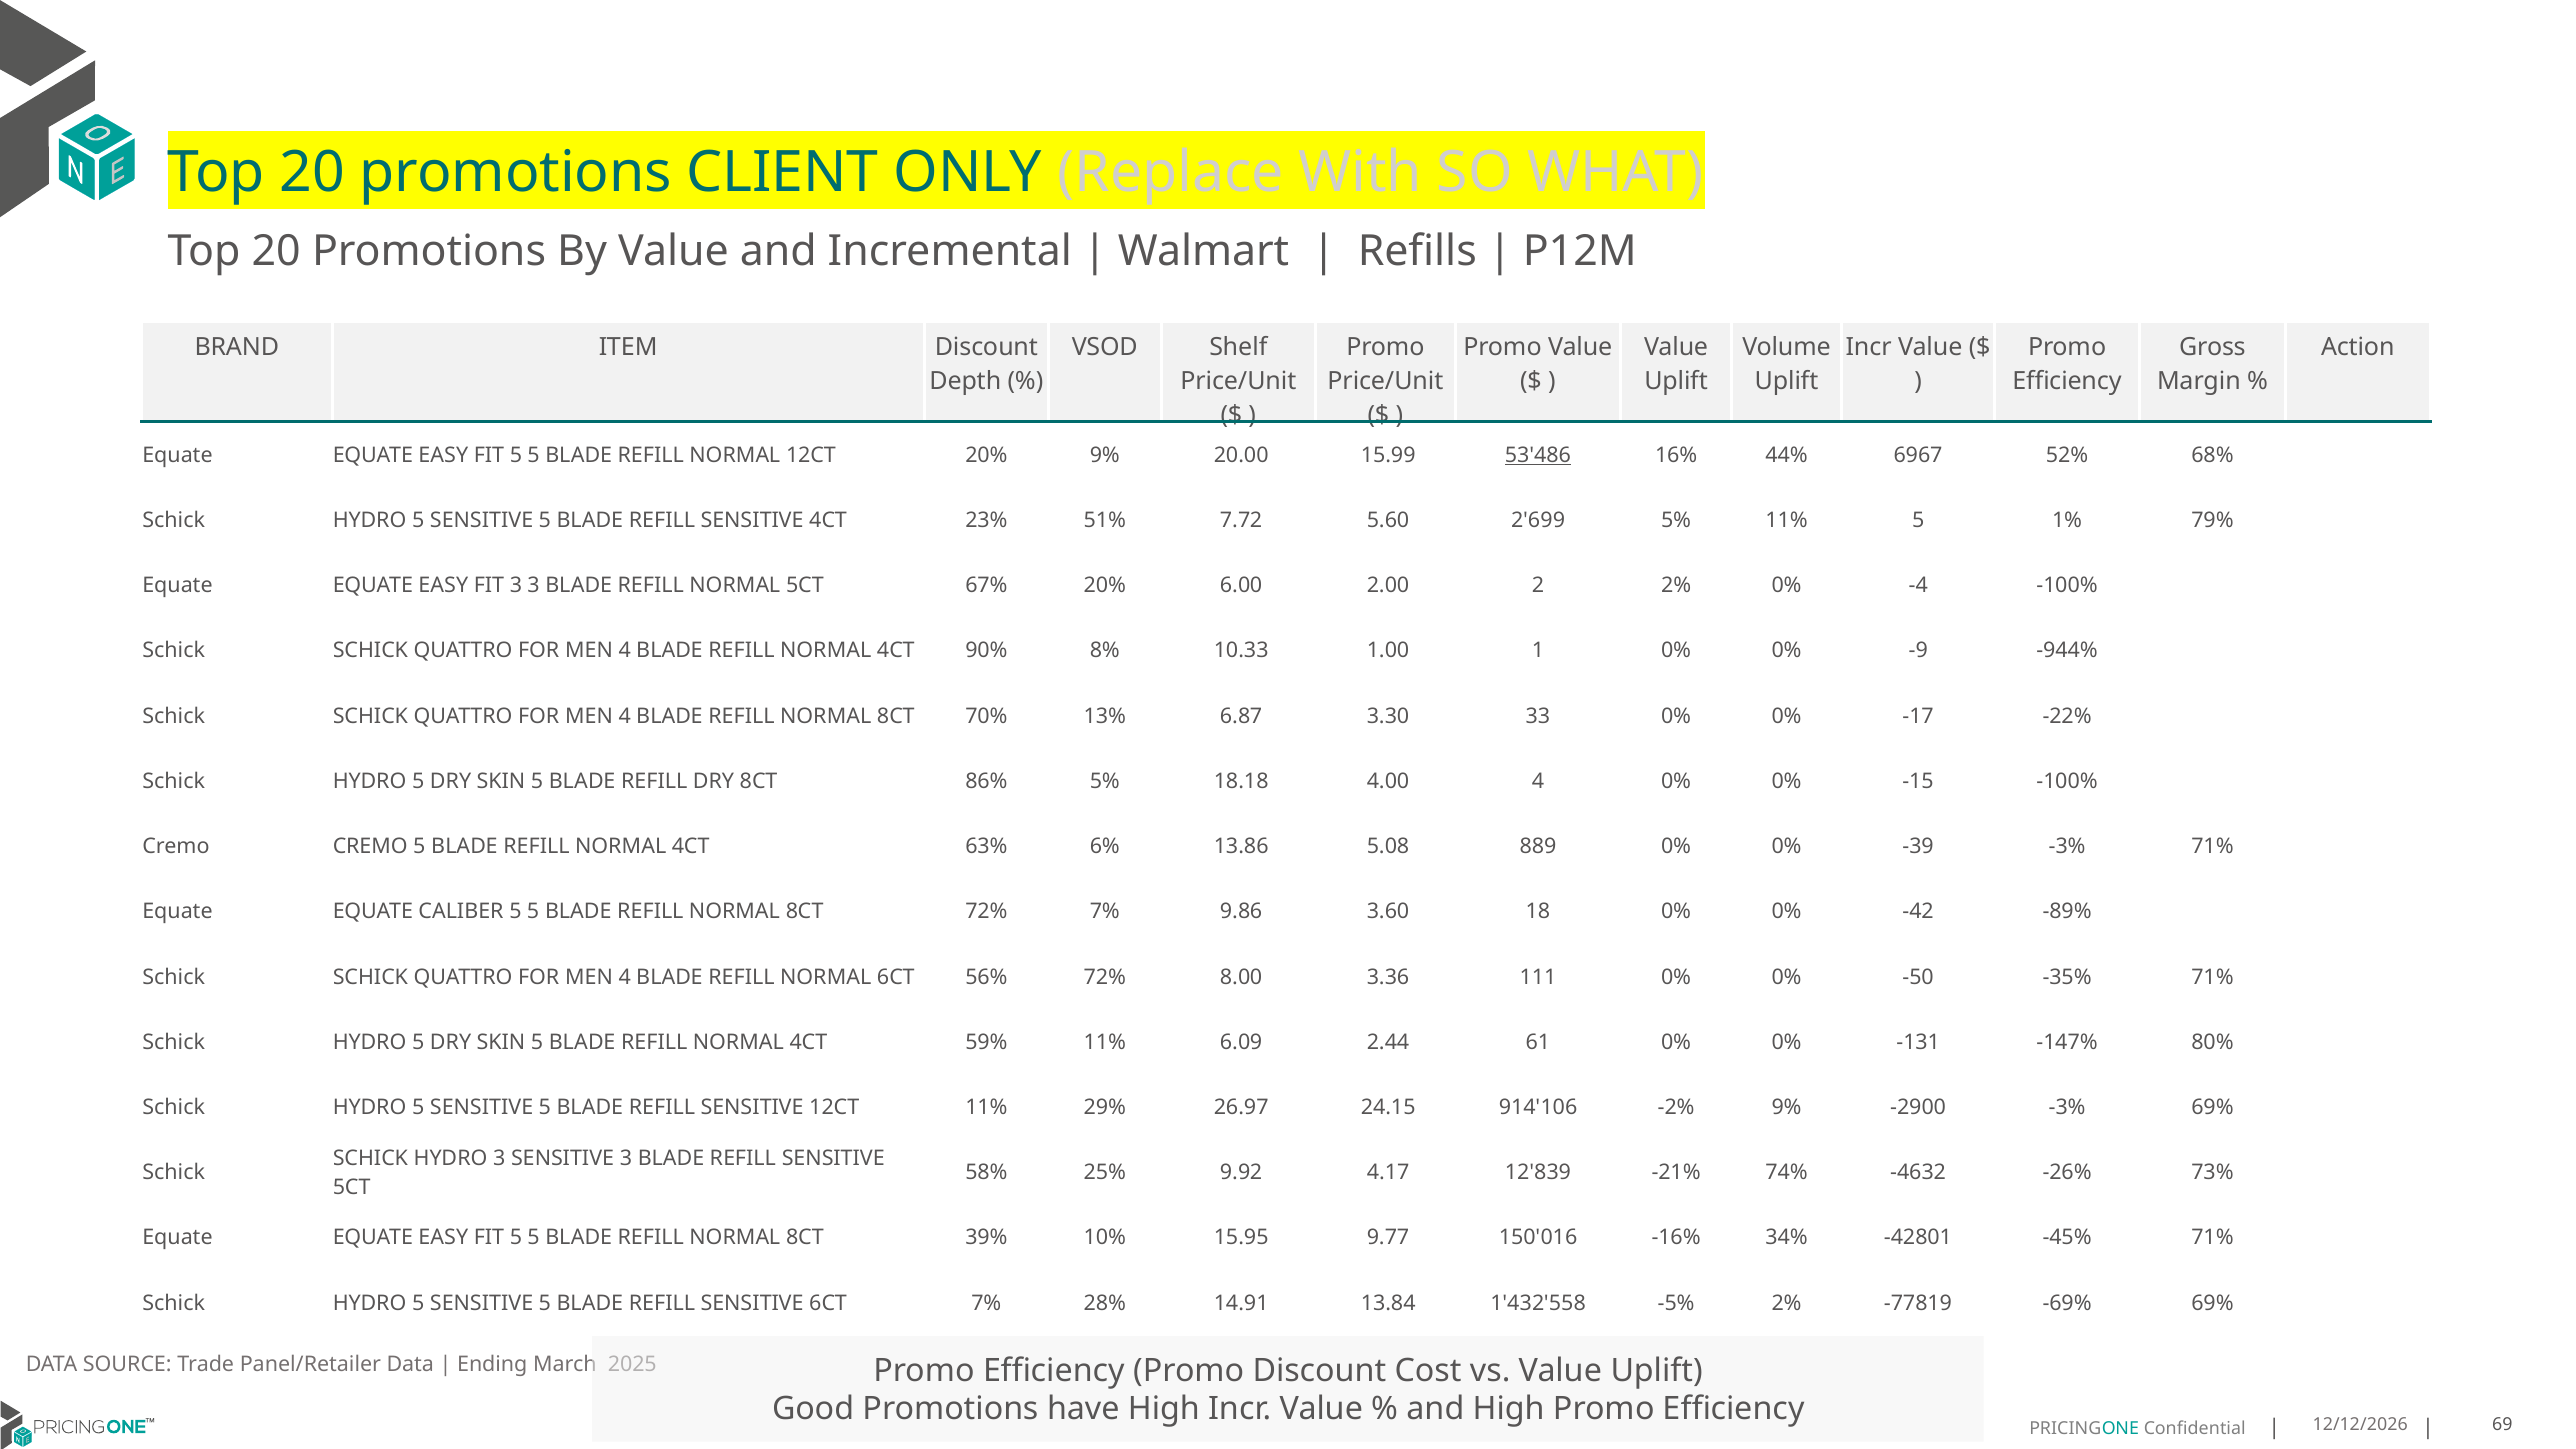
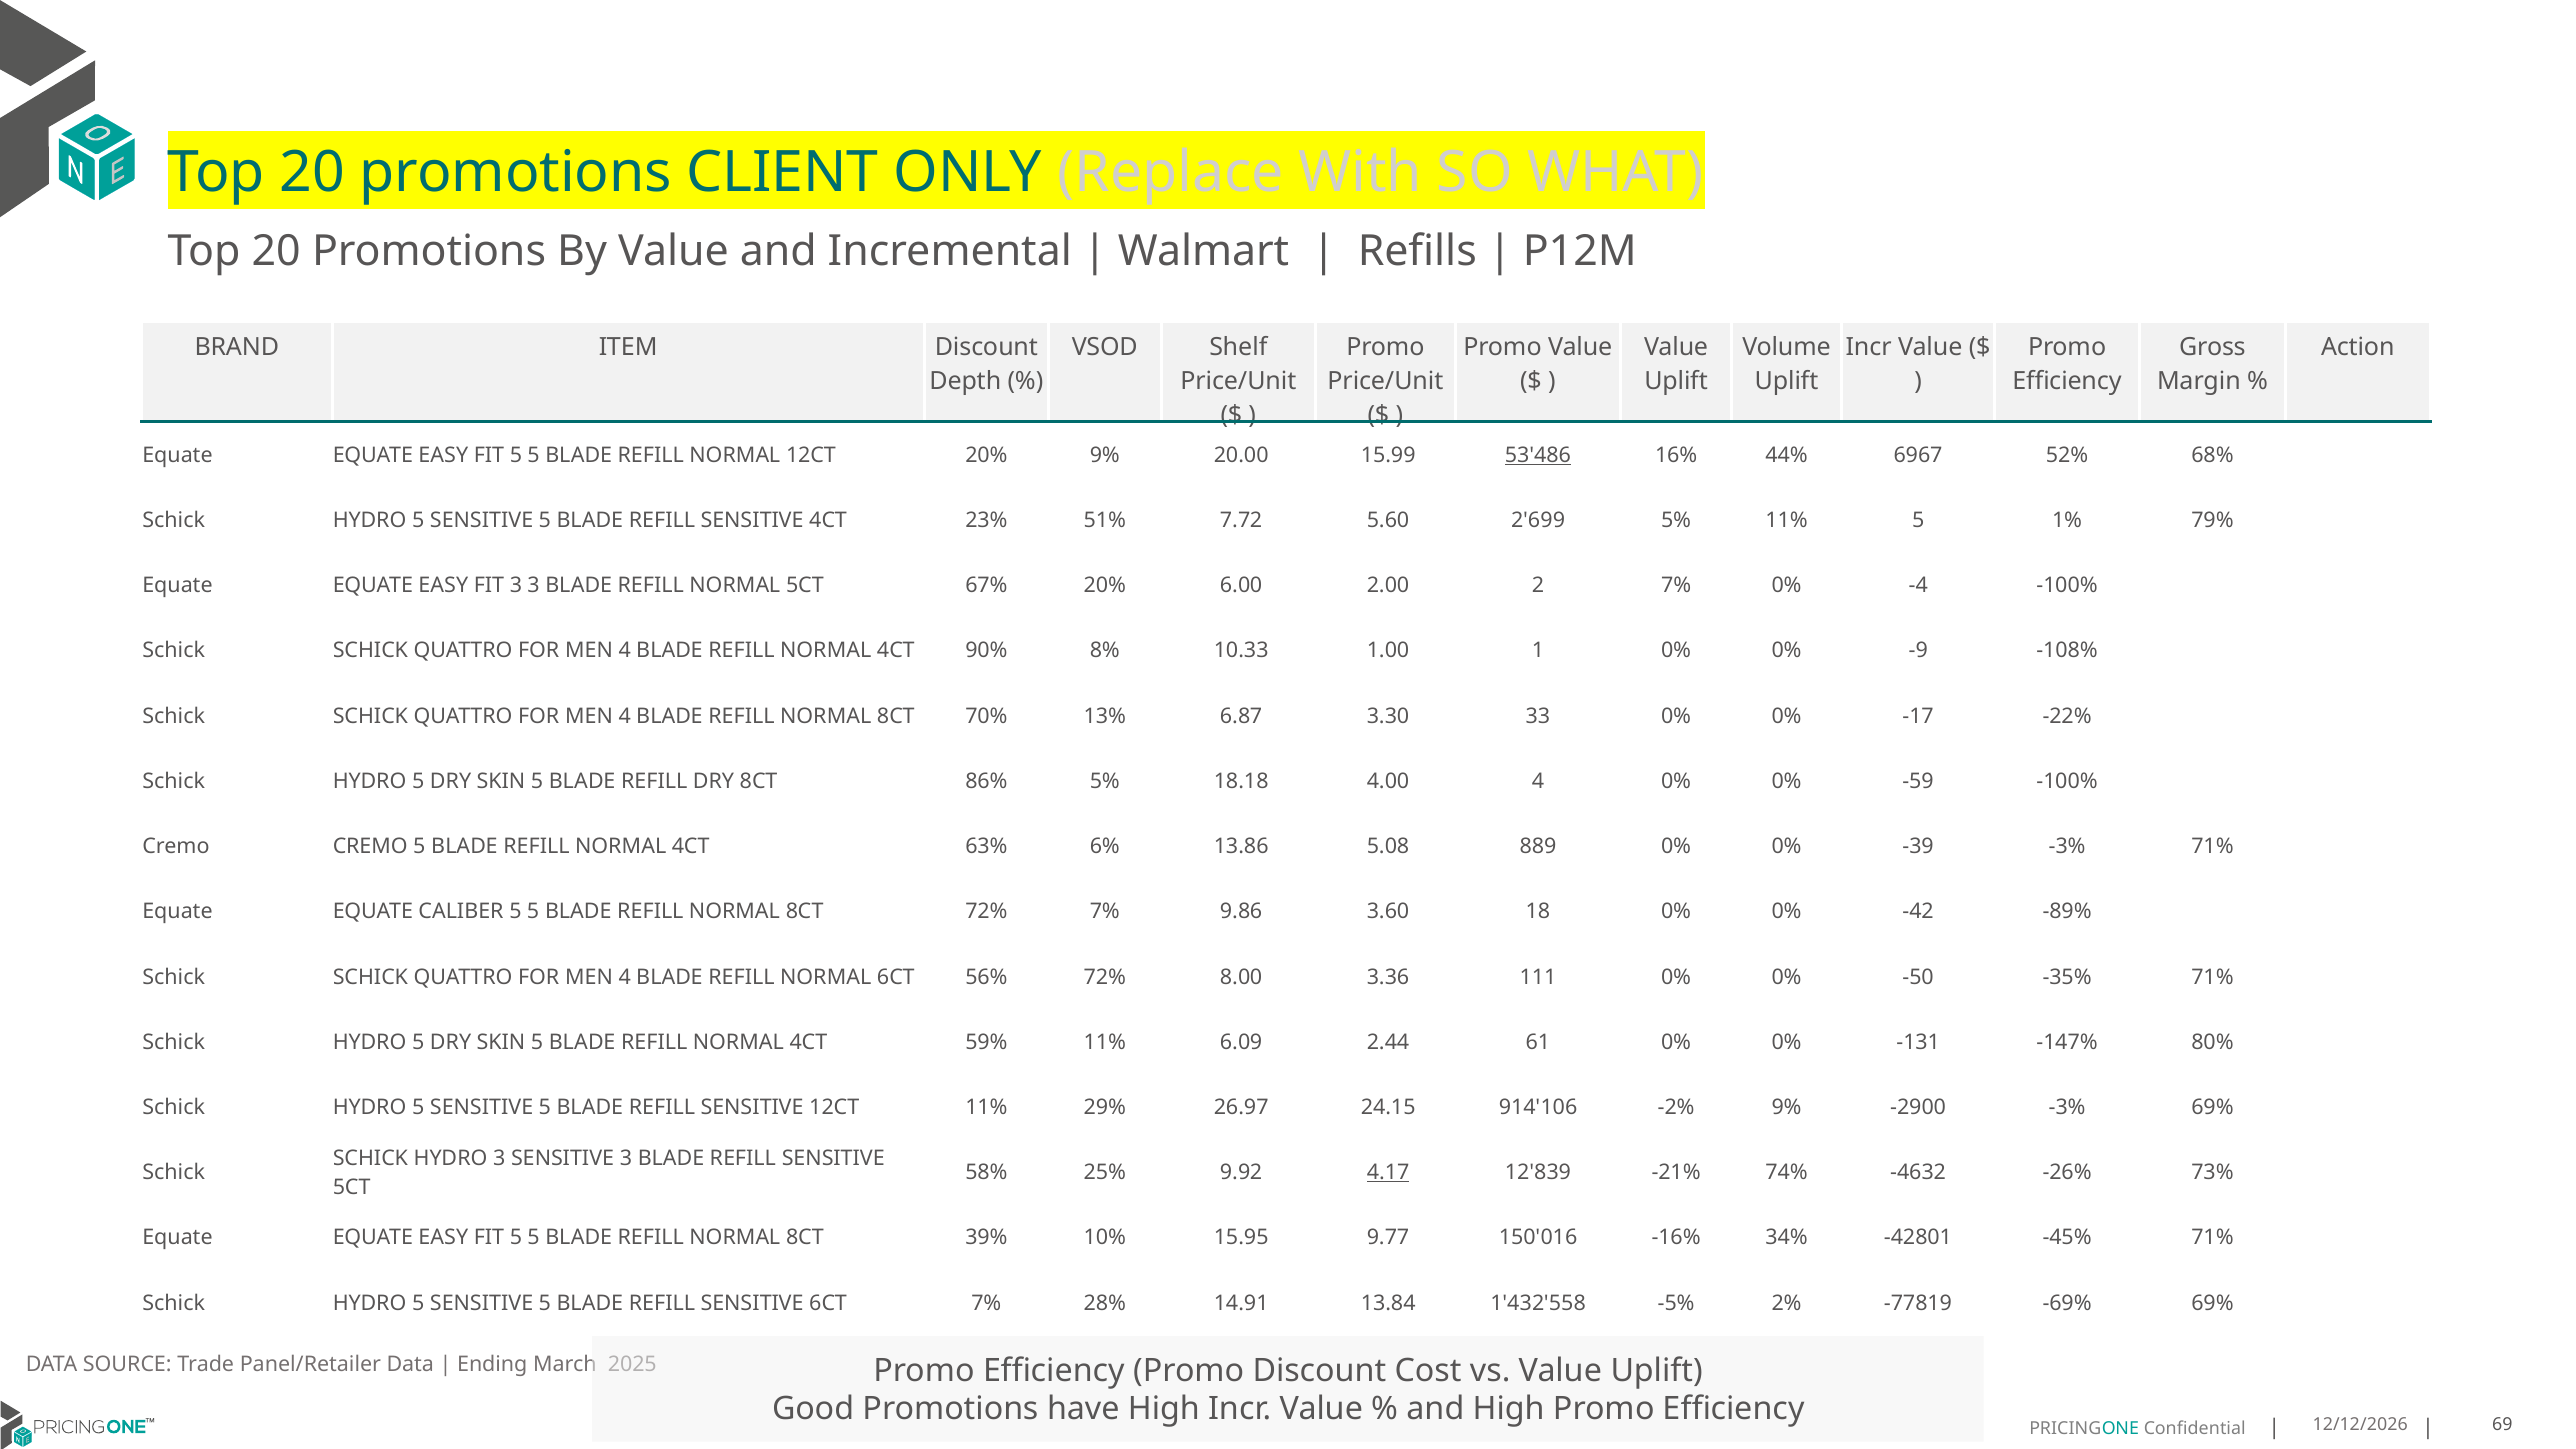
2 2%: 2% -> 7% (1676, 586)
-944%: -944% -> -108% (2067, 651)
-15: -15 -> -59 (1918, 781)
4.17 underline: none -> present (1388, 1173)
